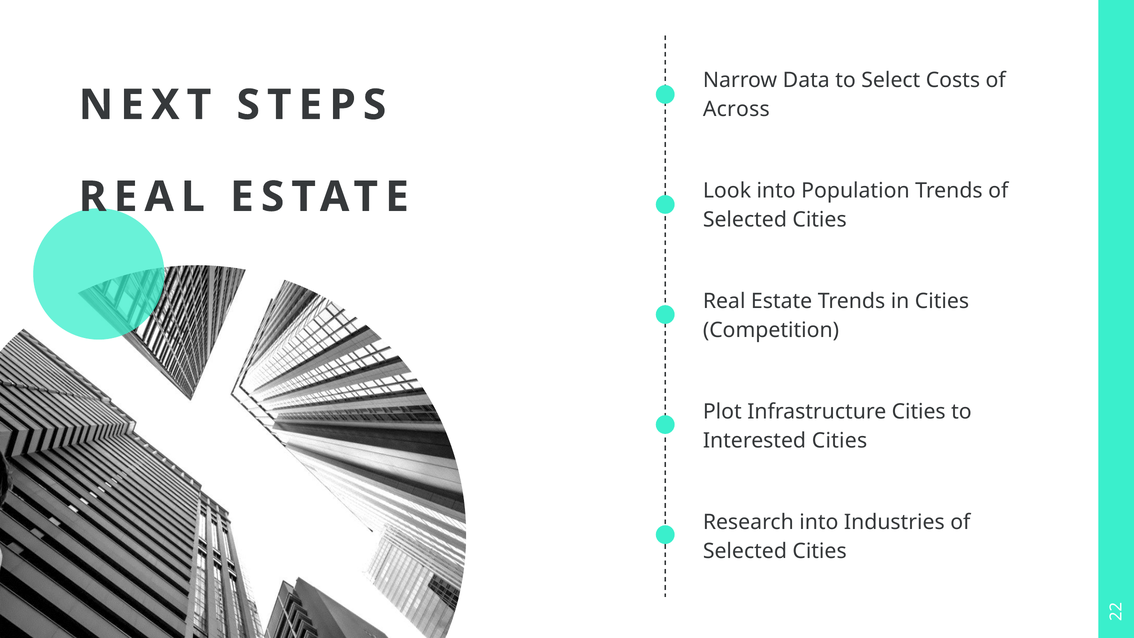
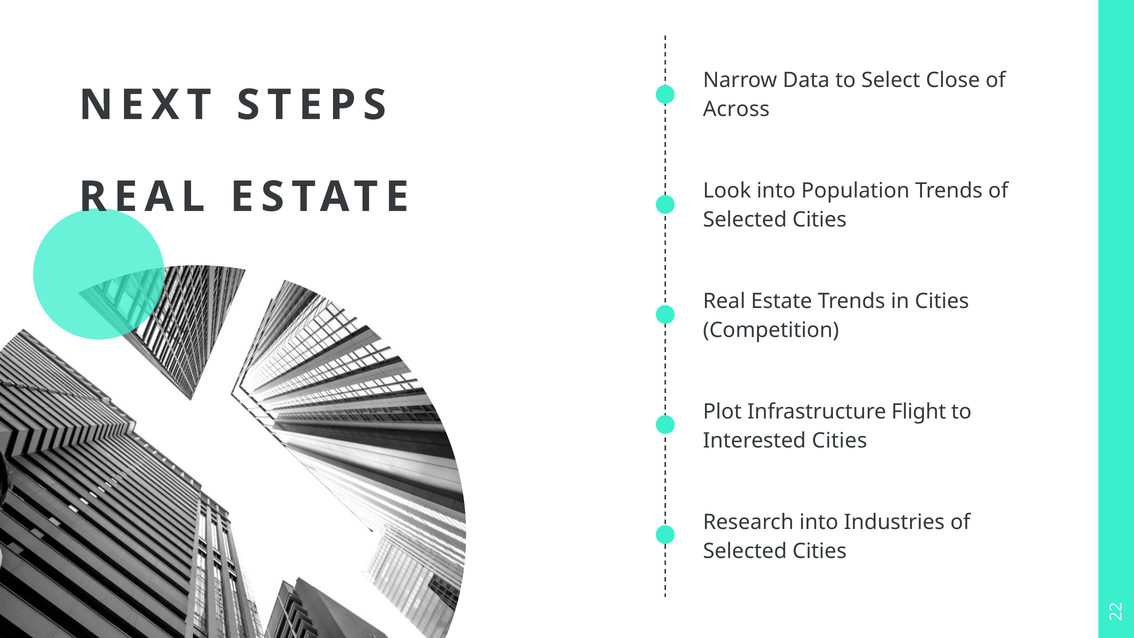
Costs: Costs -> Close (953, 80)
Infrastructure Cities: Cities -> Flight (919, 412)
